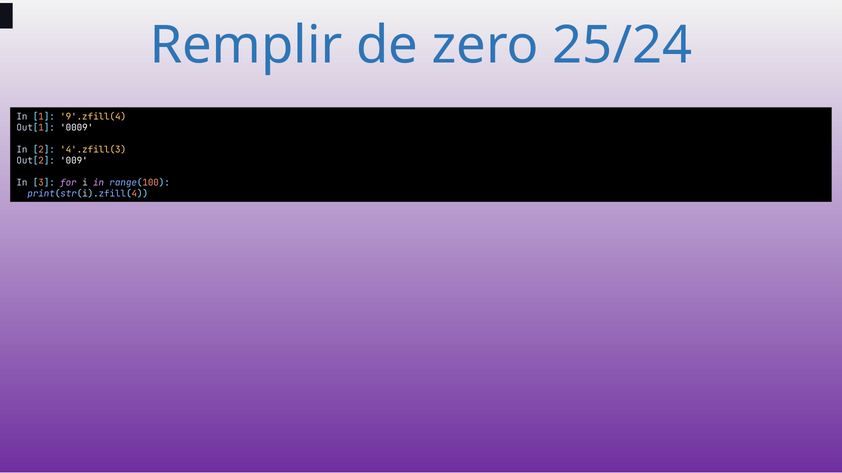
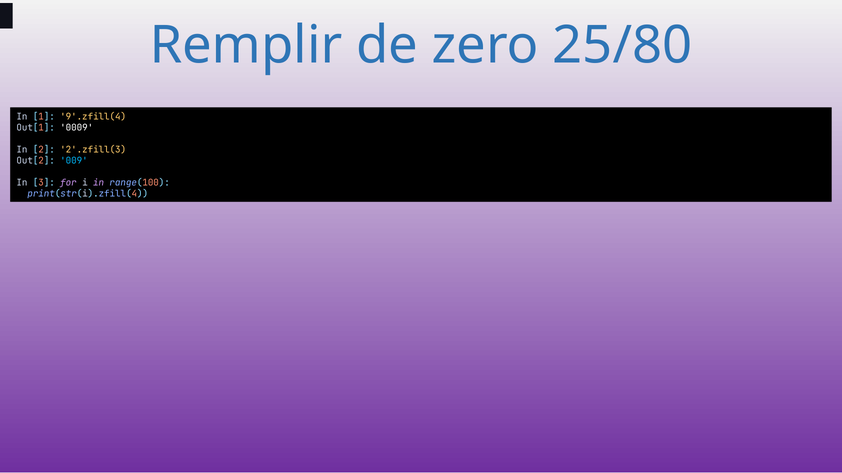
25/24: 25/24 -> 25/80 (622, 45)
4'.zfill(3: 4'.zfill(3 -> 2'.zfill(3 (93, 150)
009 colour: white -> light blue (74, 161)
